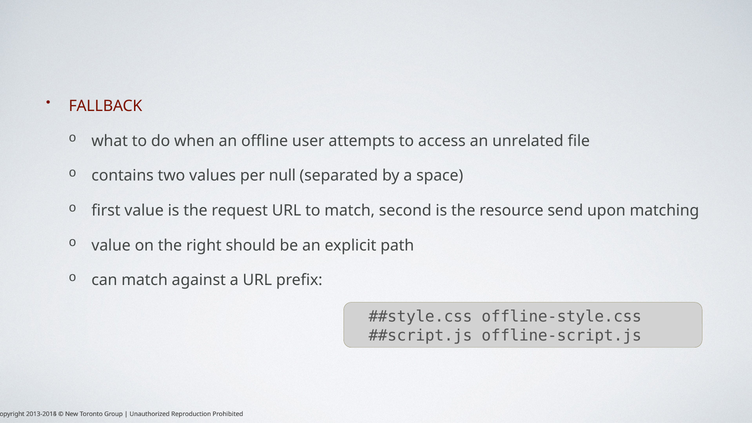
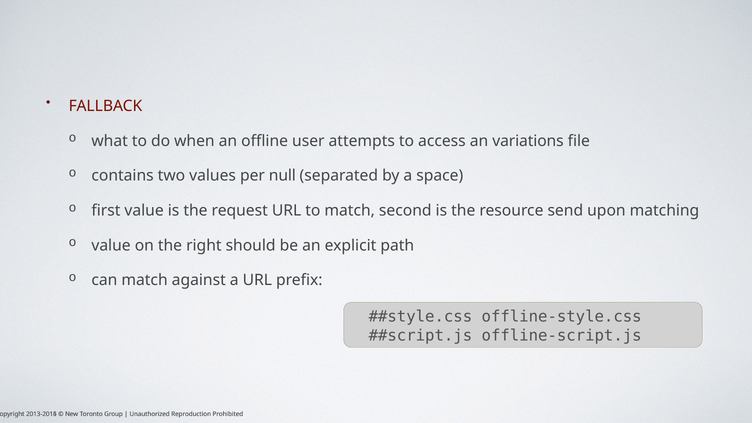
unrelated: unrelated -> variations (528, 141)
